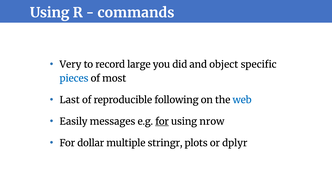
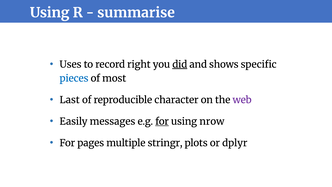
commands: commands -> summarise (136, 13)
Very: Very -> Uses (70, 64)
large: large -> right (139, 64)
did underline: none -> present (180, 64)
object: object -> shows (224, 64)
following: following -> character (176, 100)
web colour: blue -> purple (242, 100)
dollar: dollar -> pages (91, 143)
